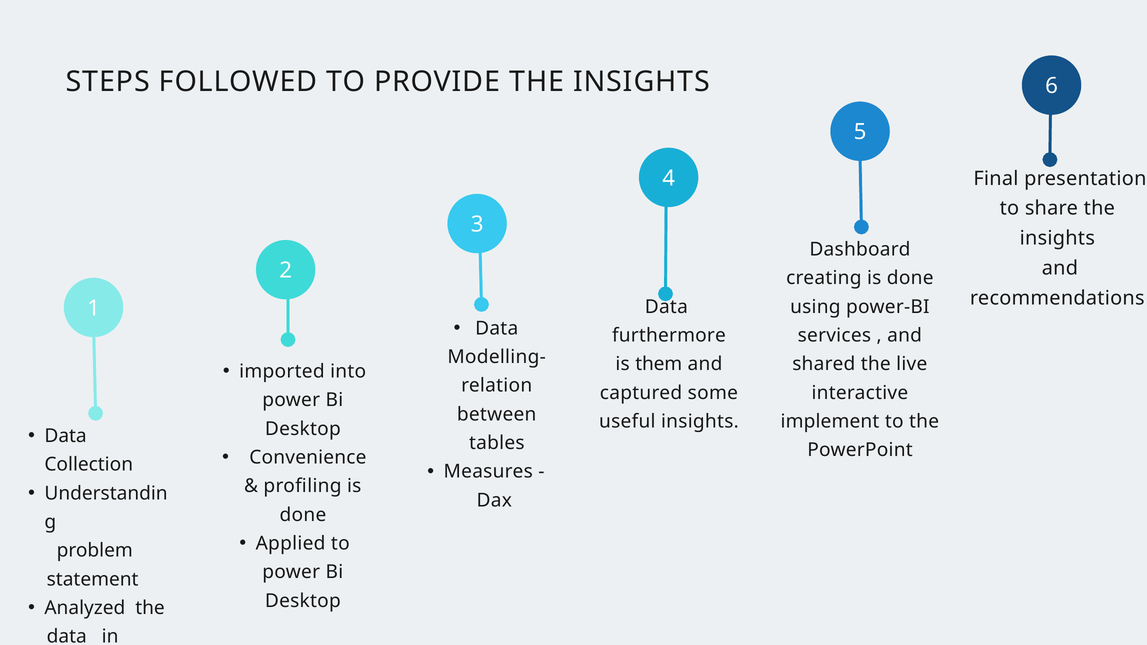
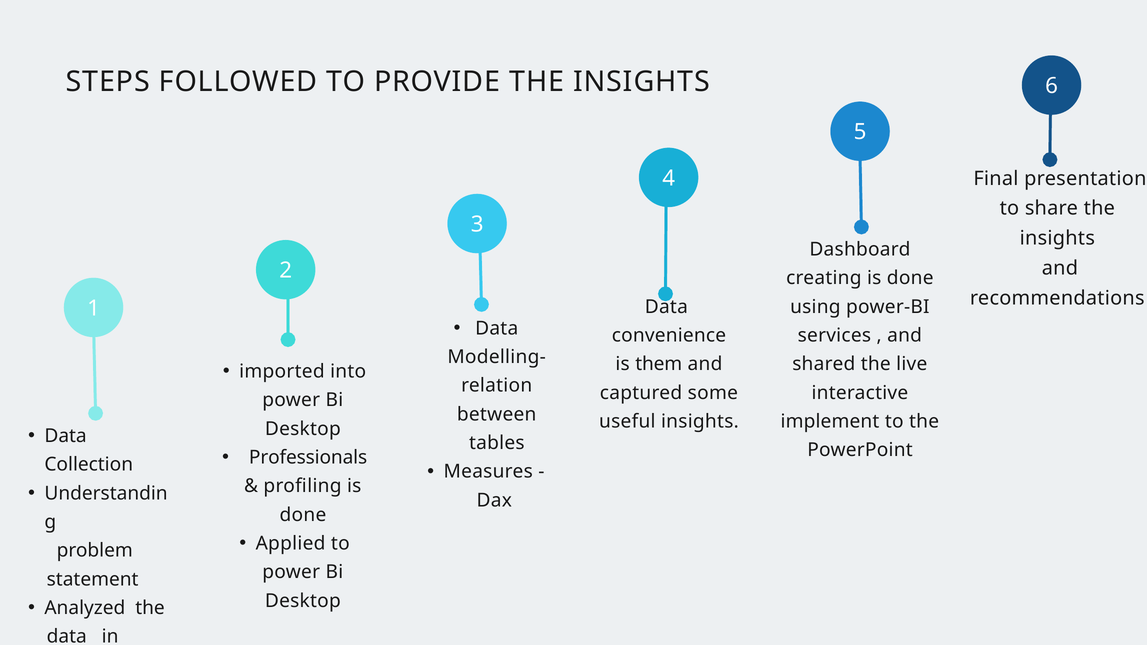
furthermore: furthermore -> convenience (669, 336)
Convenience: Convenience -> Professionals (308, 458)
